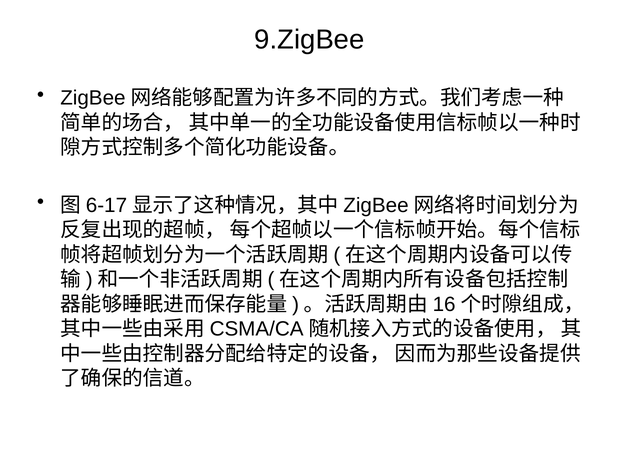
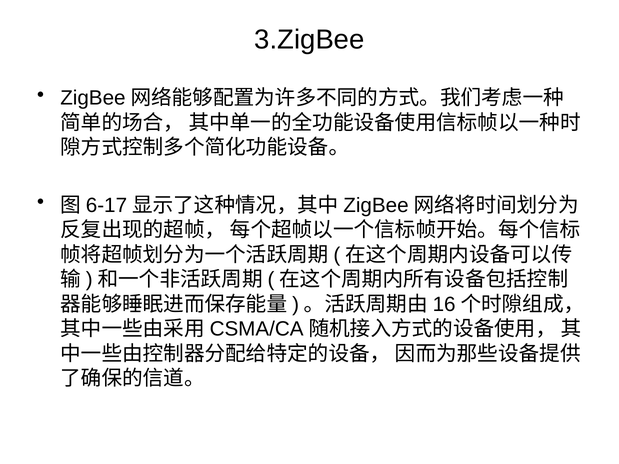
9.ZigBee: 9.ZigBee -> 3.ZigBee (309, 40)
